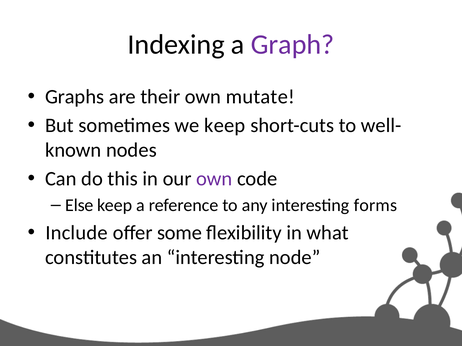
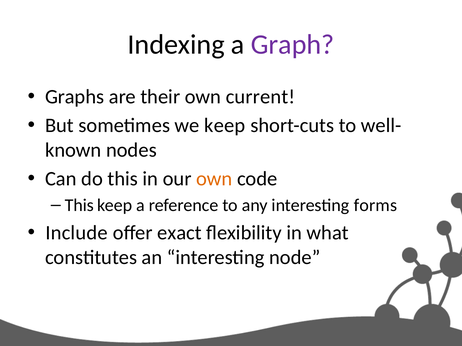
mutate: mutate -> current (260, 97)
own colour: purple -> orange (214, 179)
Else: Else -> This (79, 206)
some: some -> exact (179, 233)
